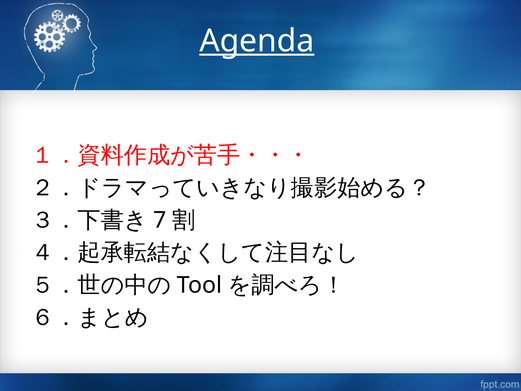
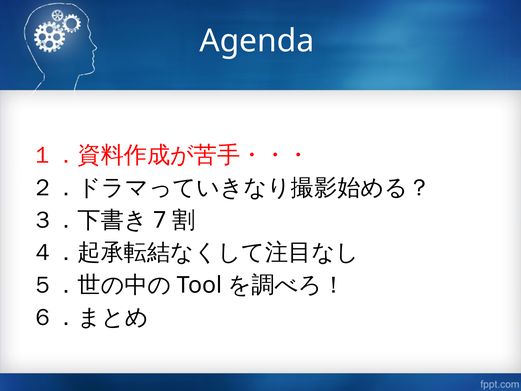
Agenda underline: present -> none (257, 41)
